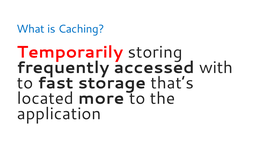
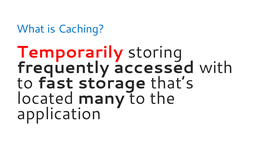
more: more -> many (101, 98)
